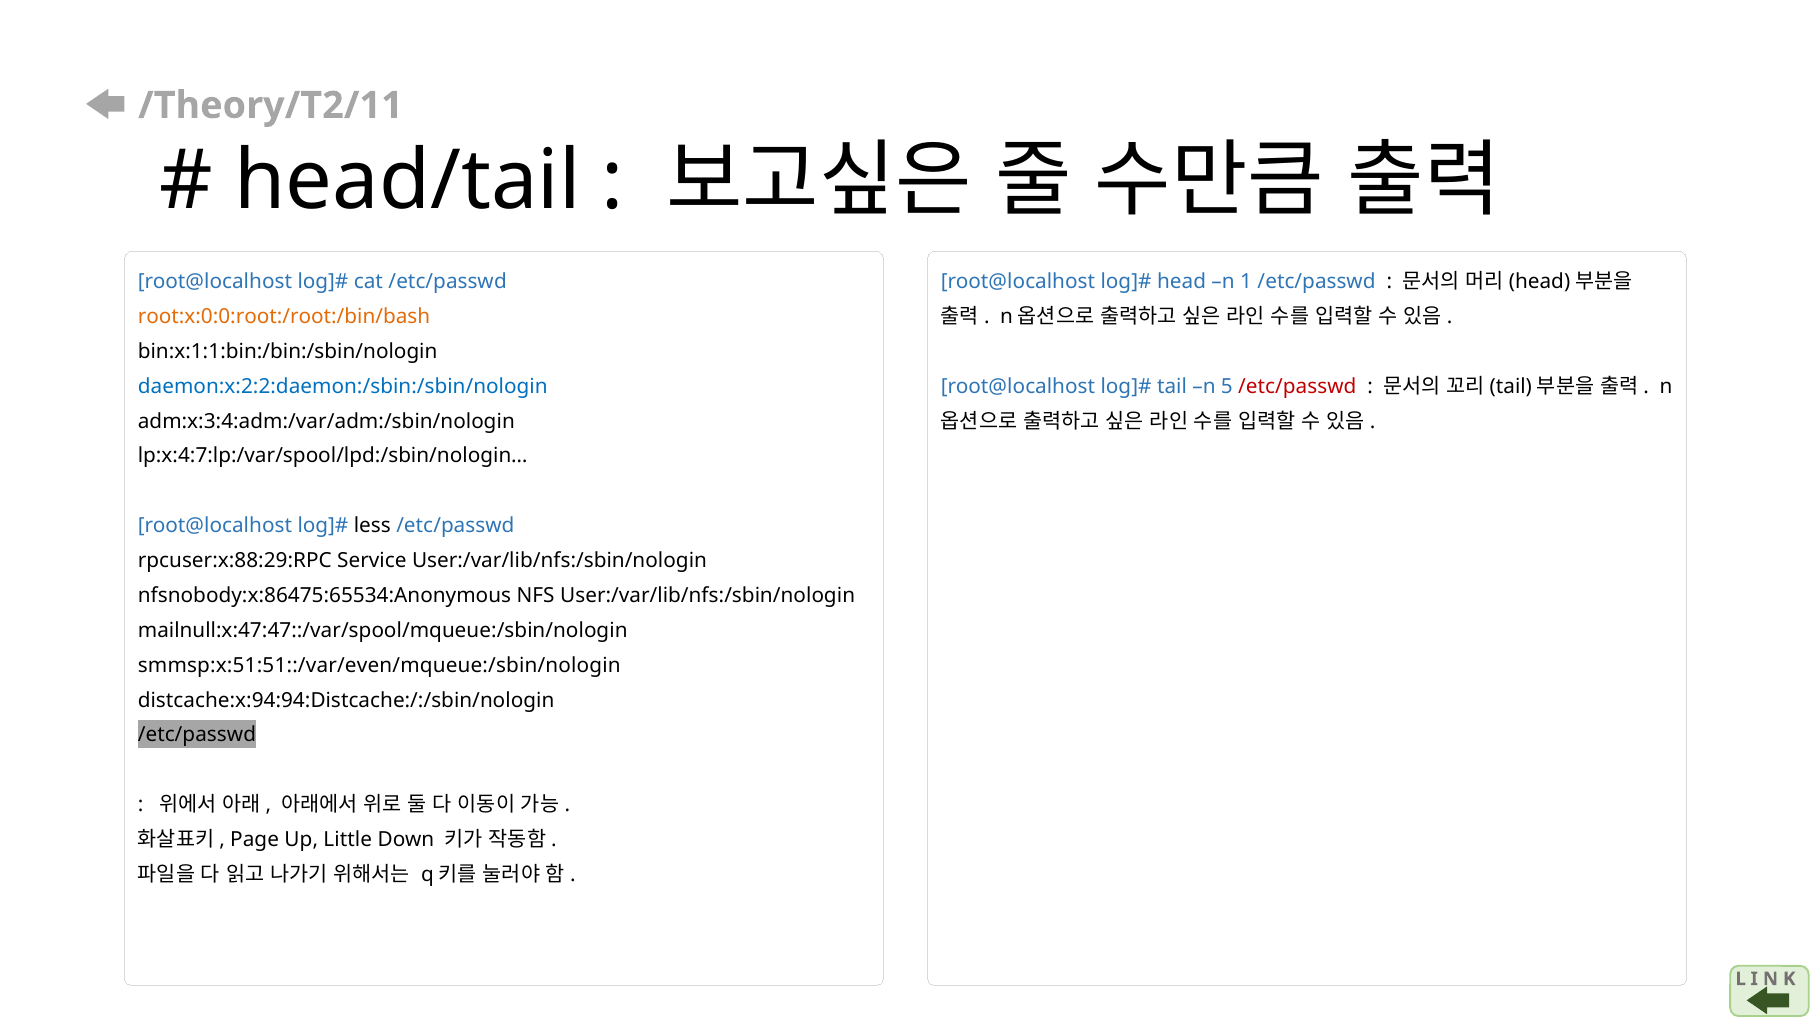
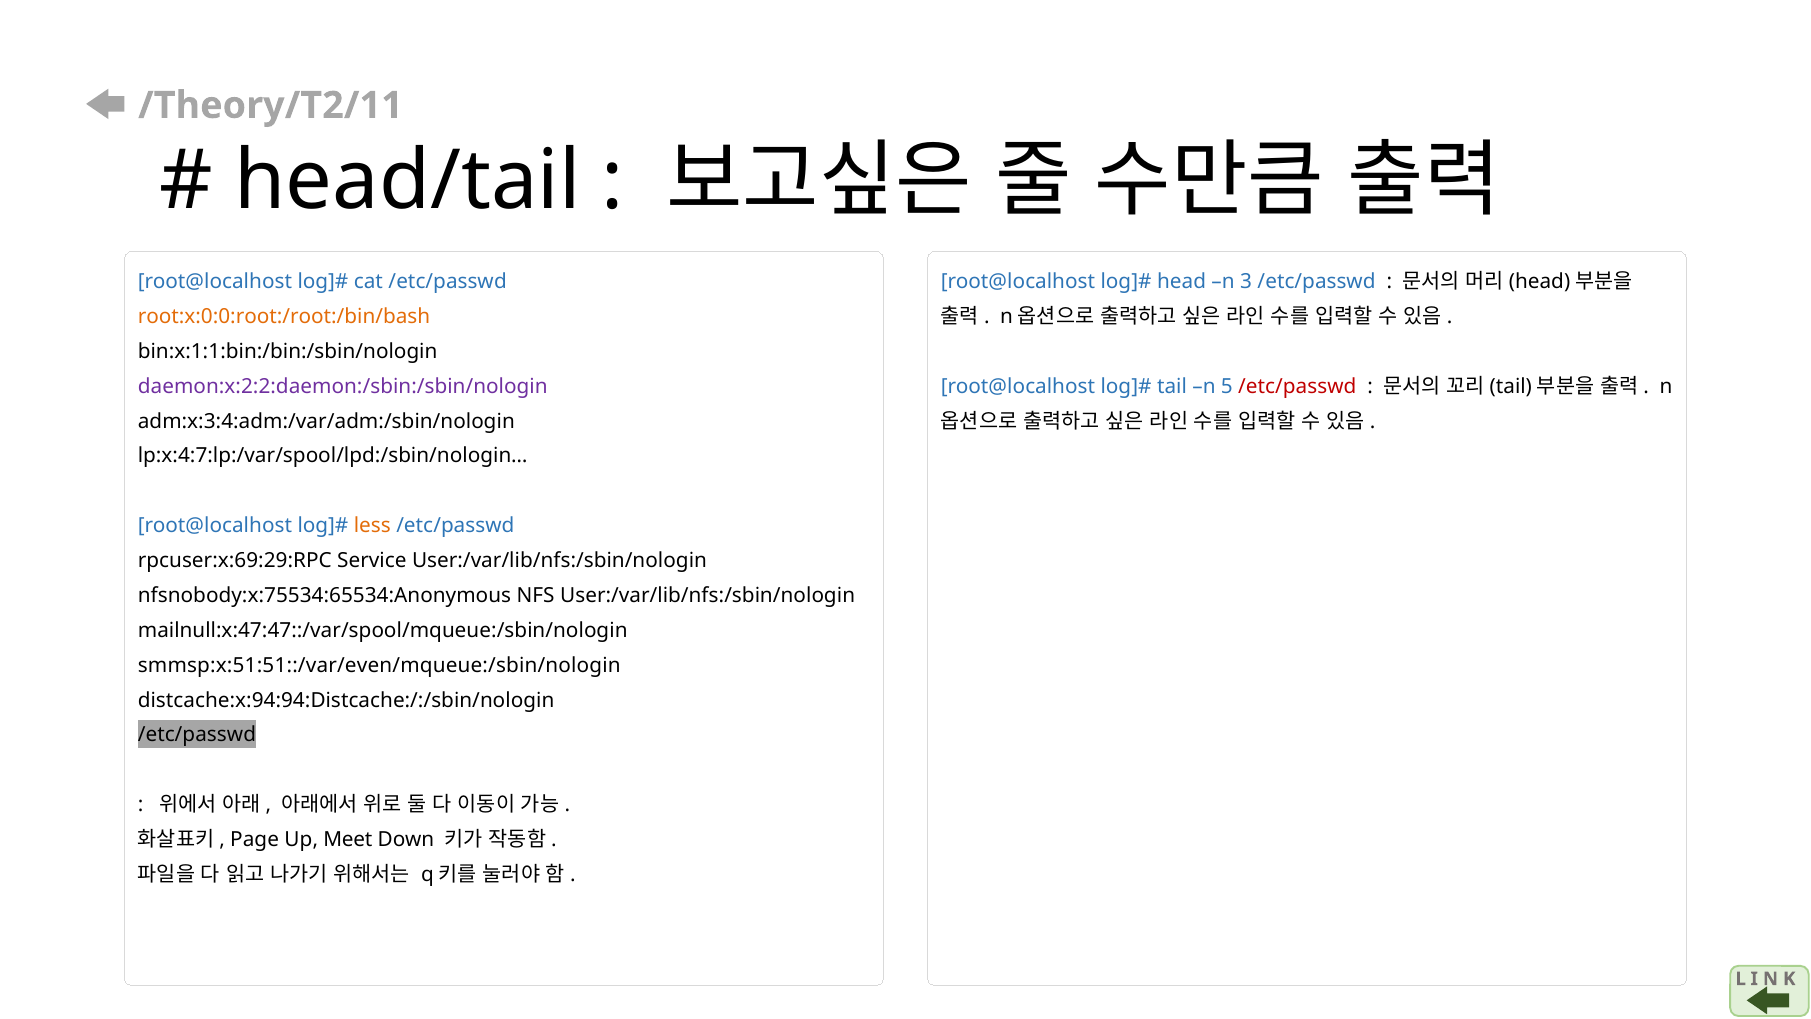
1: 1 -> 3 (1246, 282)
daemon:x:2:2:daemon:/sbin:/sbin/nologin colour: blue -> purple (343, 386)
less colour: black -> orange (372, 526)
rpcuser:x:88:29:RPC: rpcuser:x:88:29:RPC -> rpcuser:x:69:29:RPC (235, 561)
nfsnobody:x:86475:65534:Anonymous: nfsnobody:x:86475:65534:Anonymous -> nfsnobody:x:75534:65534:Anonymous (324, 595)
Little: Little -> Meet (348, 839)
